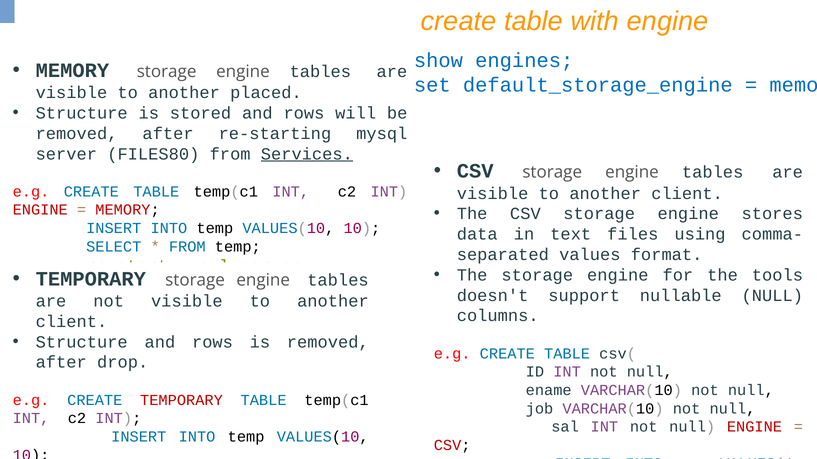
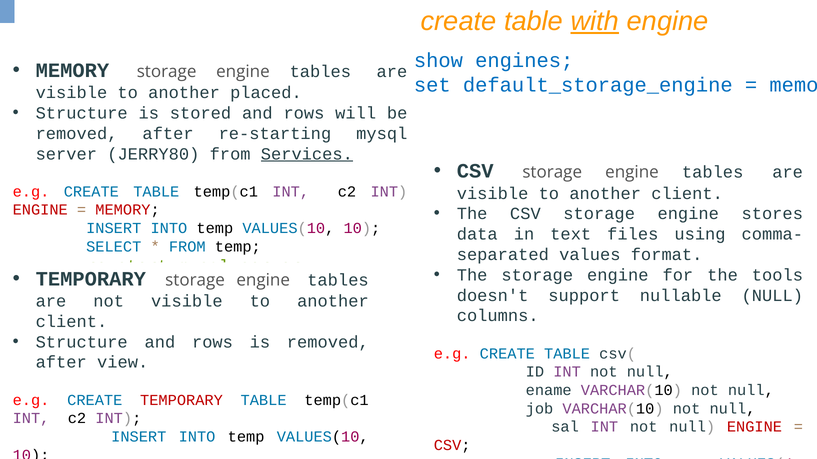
with underline: none -> present (595, 21)
FILES80: FILES80 -> JERRY80 (153, 154)
drop: drop -> view (123, 363)
